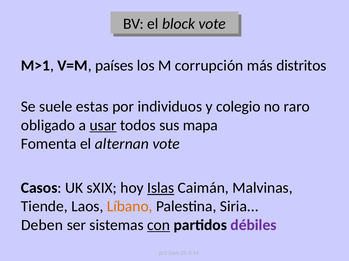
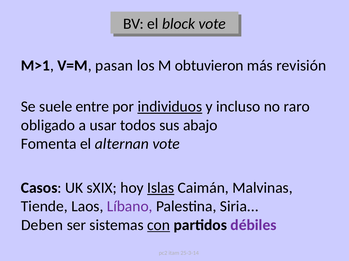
países: países -> pasan (114, 66)
corrupción: corrupción -> obtuvieron (209, 66)
distritos: distritos -> revisión (301, 66)
estas: estas -> entre (92, 107)
individuos underline: none -> present (170, 107)
colegio: colegio -> incluso (238, 107)
usar underline: present -> none (103, 126)
mapa: mapa -> abajo (200, 126)
Líbano colour: orange -> purple (130, 207)
